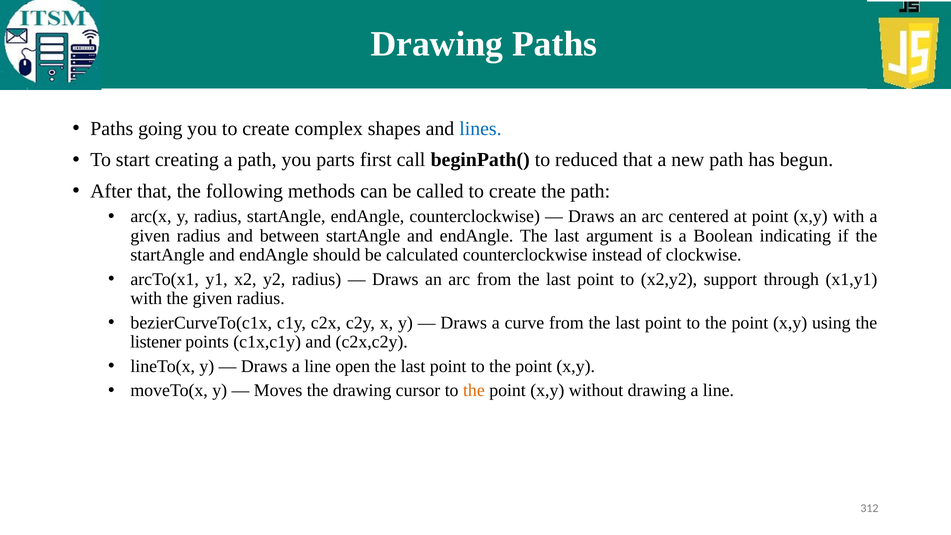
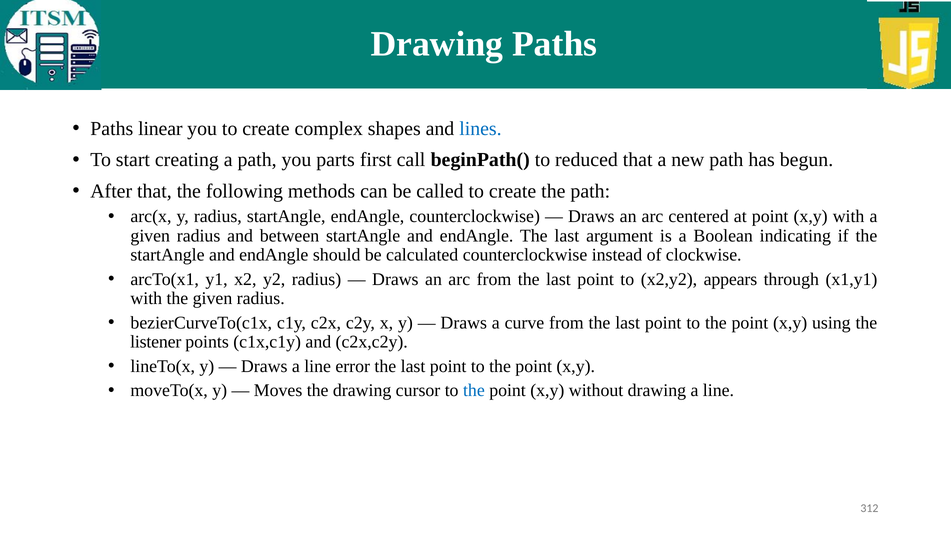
going: going -> linear (160, 129)
support: support -> appears (730, 279)
open: open -> error (353, 366)
the colour: orange -> blue (474, 390)
